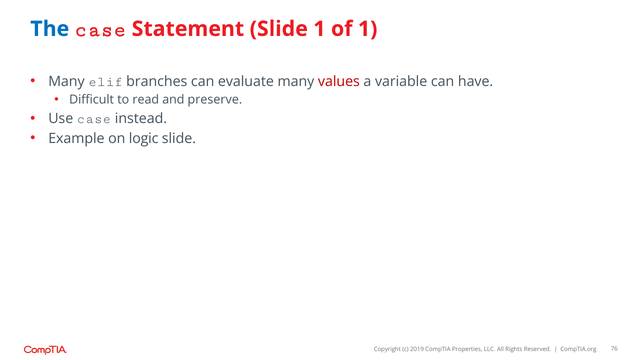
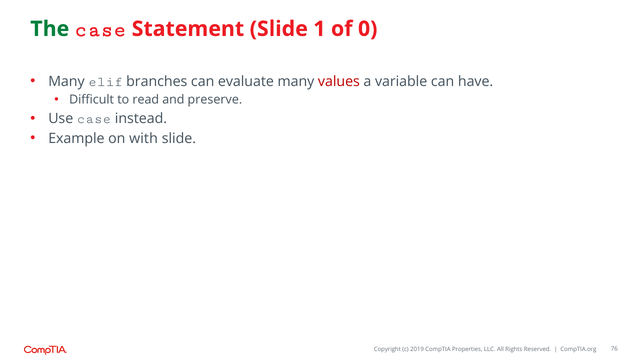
The colour: blue -> green (50, 29)
of 1: 1 -> 0 (368, 29)
logic: logic -> with (143, 138)
